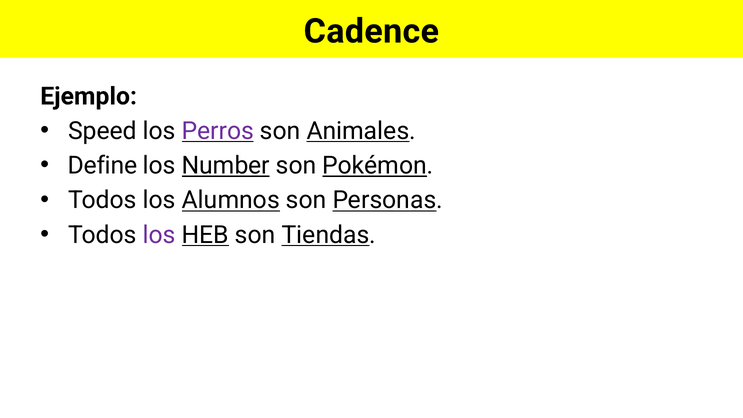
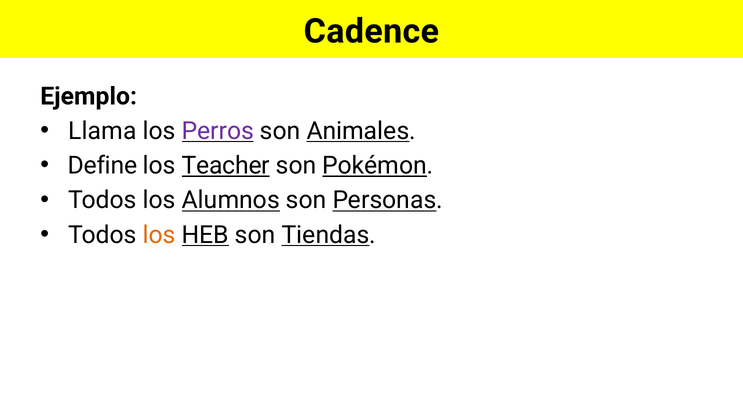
Speed: Speed -> Llama (102, 131)
Number: Number -> Teacher (226, 166)
los colour: purple -> orange (159, 235)
